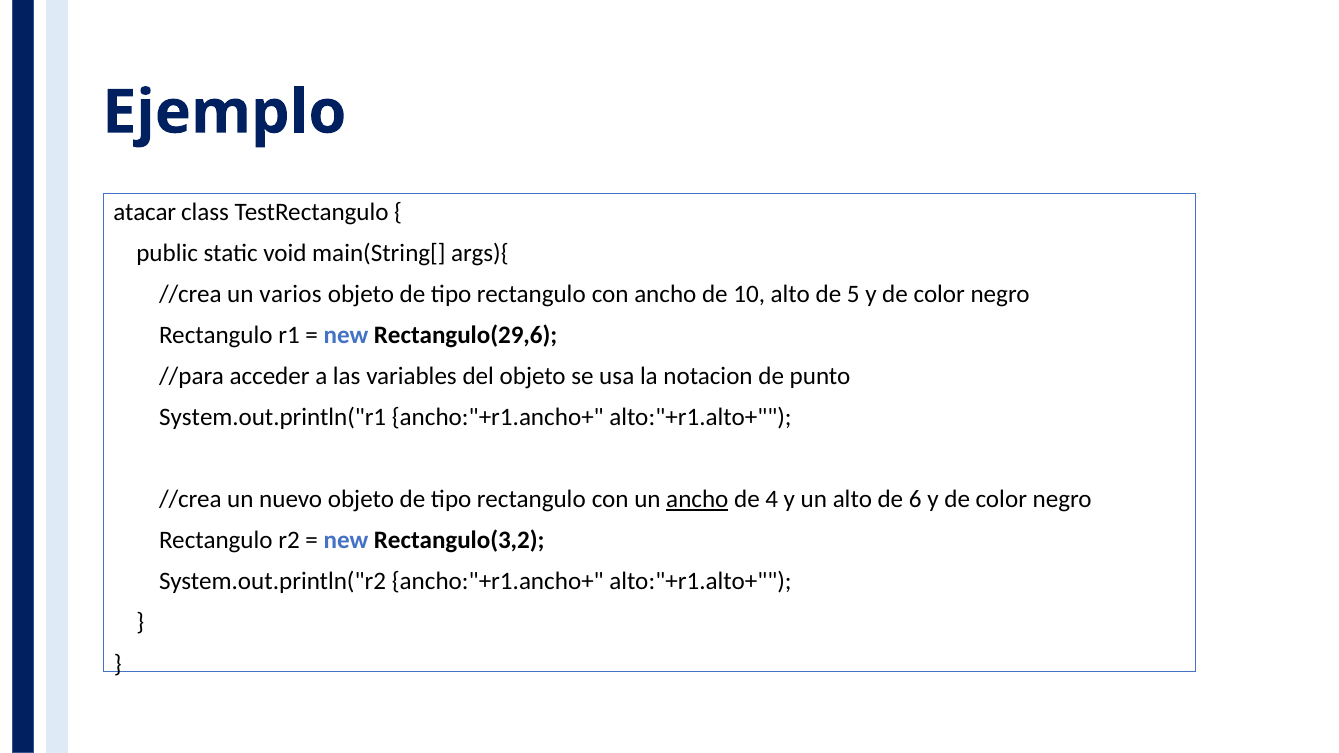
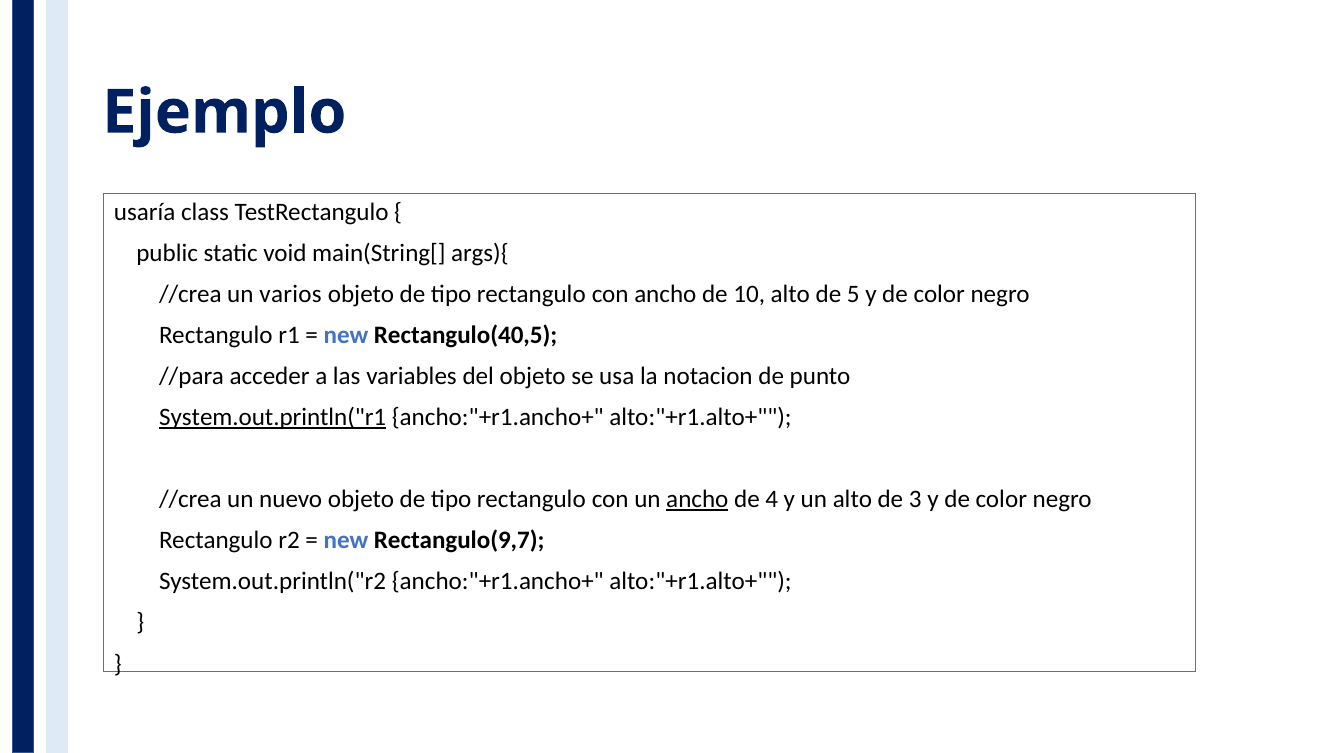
atacar: atacar -> usaría (145, 212)
Rectangulo(29,6: Rectangulo(29,6 -> Rectangulo(40,5 (466, 335)
System.out.println("r1 underline: none -> present (273, 417)
6: 6 -> 3 (915, 500)
Rectangulo(3,2: Rectangulo(3,2 -> Rectangulo(9,7 (459, 541)
